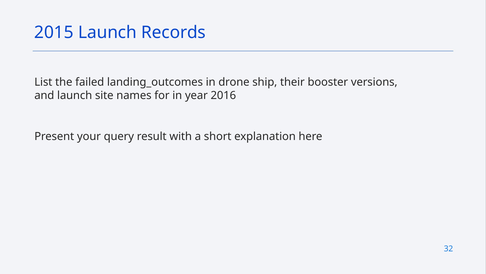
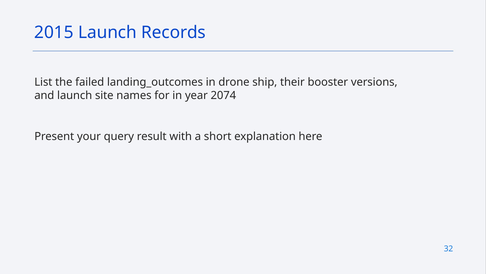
2016: 2016 -> 2074 (223, 95)
